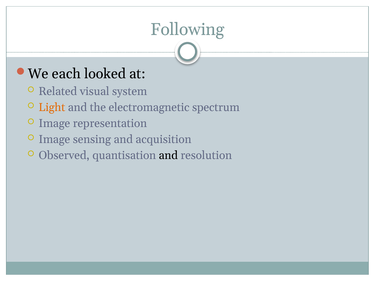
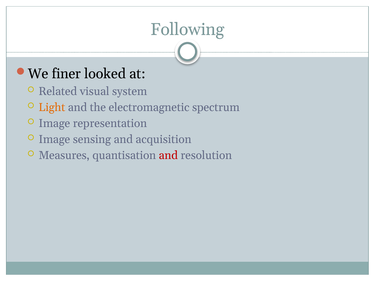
each: each -> finer (66, 74)
Observed: Observed -> Measures (64, 155)
and colour: black -> red (168, 155)
